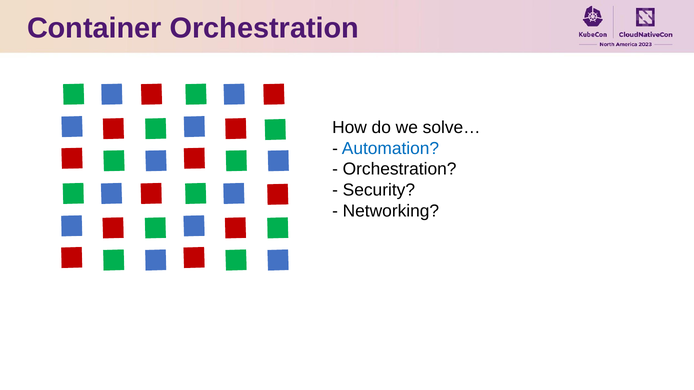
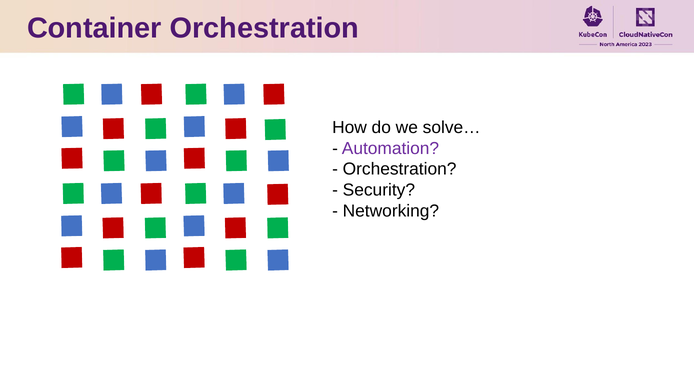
Automation colour: blue -> purple (390, 149)
